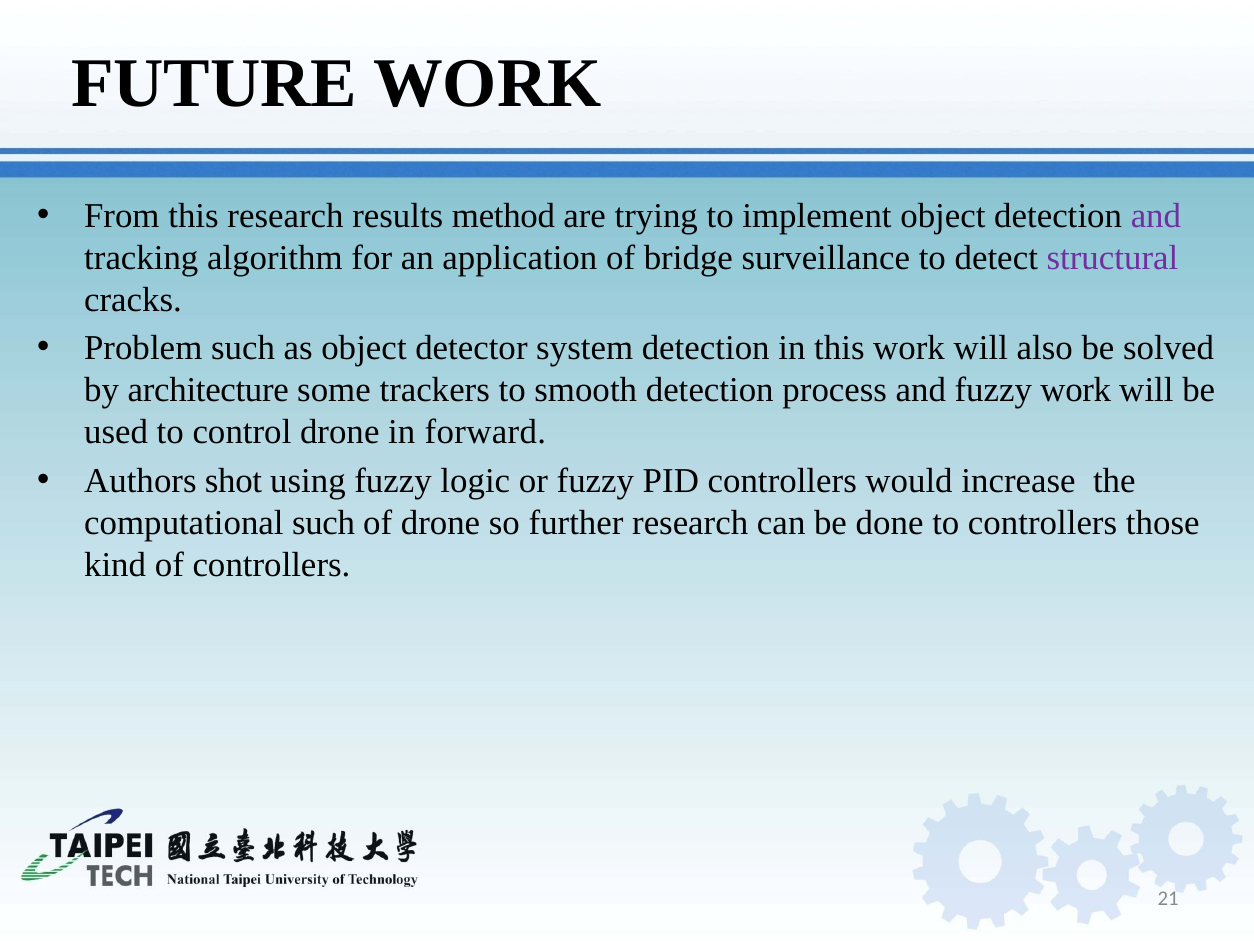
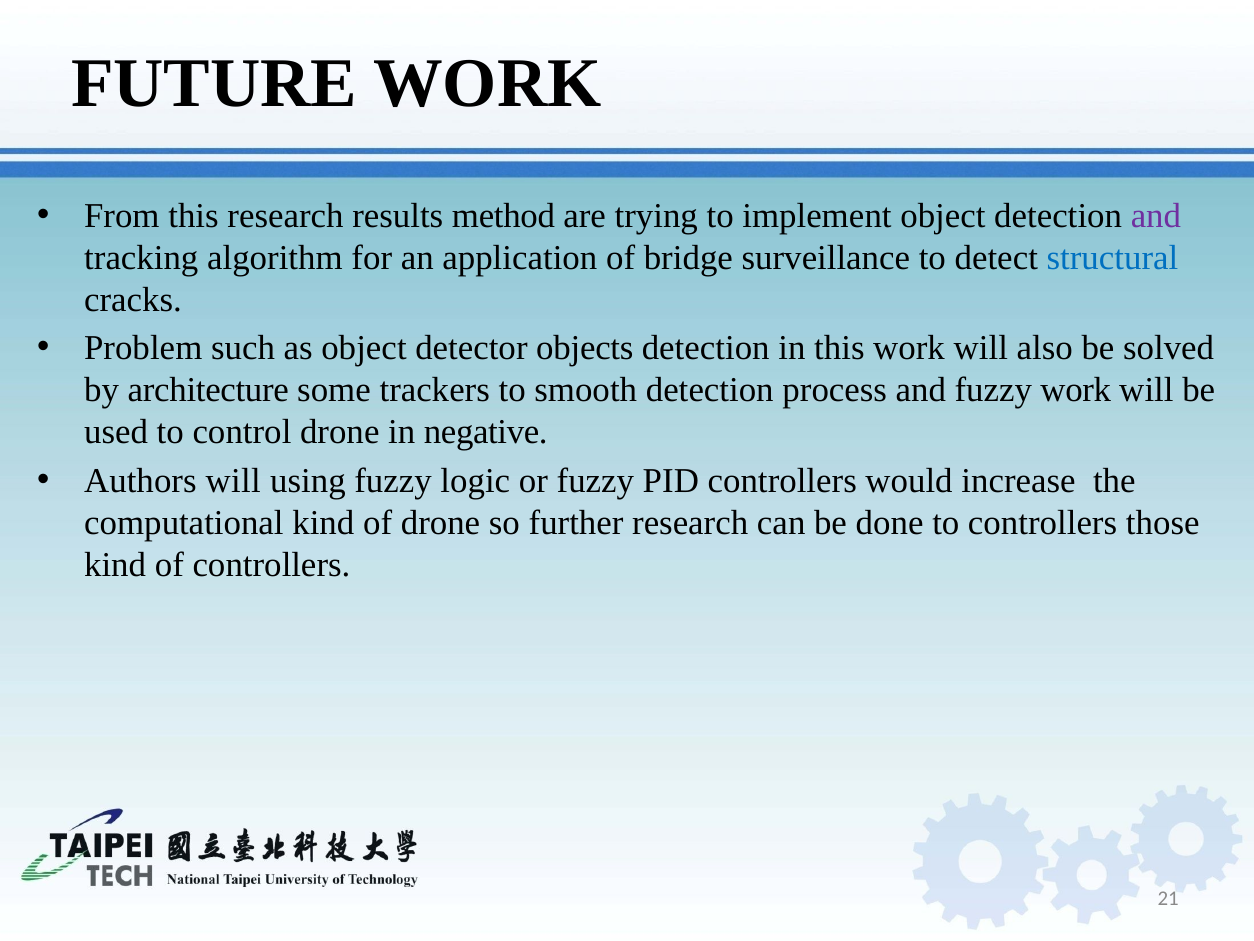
structural colour: purple -> blue (1112, 258)
system: system -> objects (585, 348)
forward: forward -> negative (486, 432)
Authors shot: shot -> will (233, 481)
computational such: such -> kind (323, 522)
